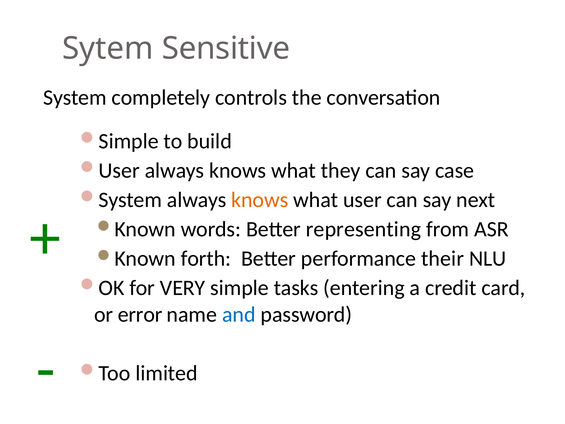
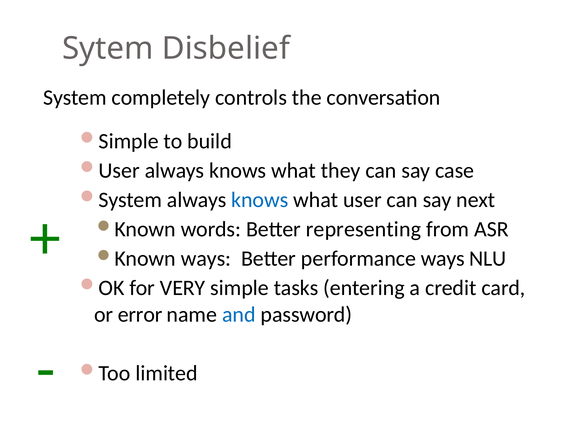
Sensitive: Sensitive -> Disbelief (226, 48)
knows colour: orange -> blue (260, 200)
forth: forth -> ways (206, 259)
performance their: their -> ways (443, 259)
